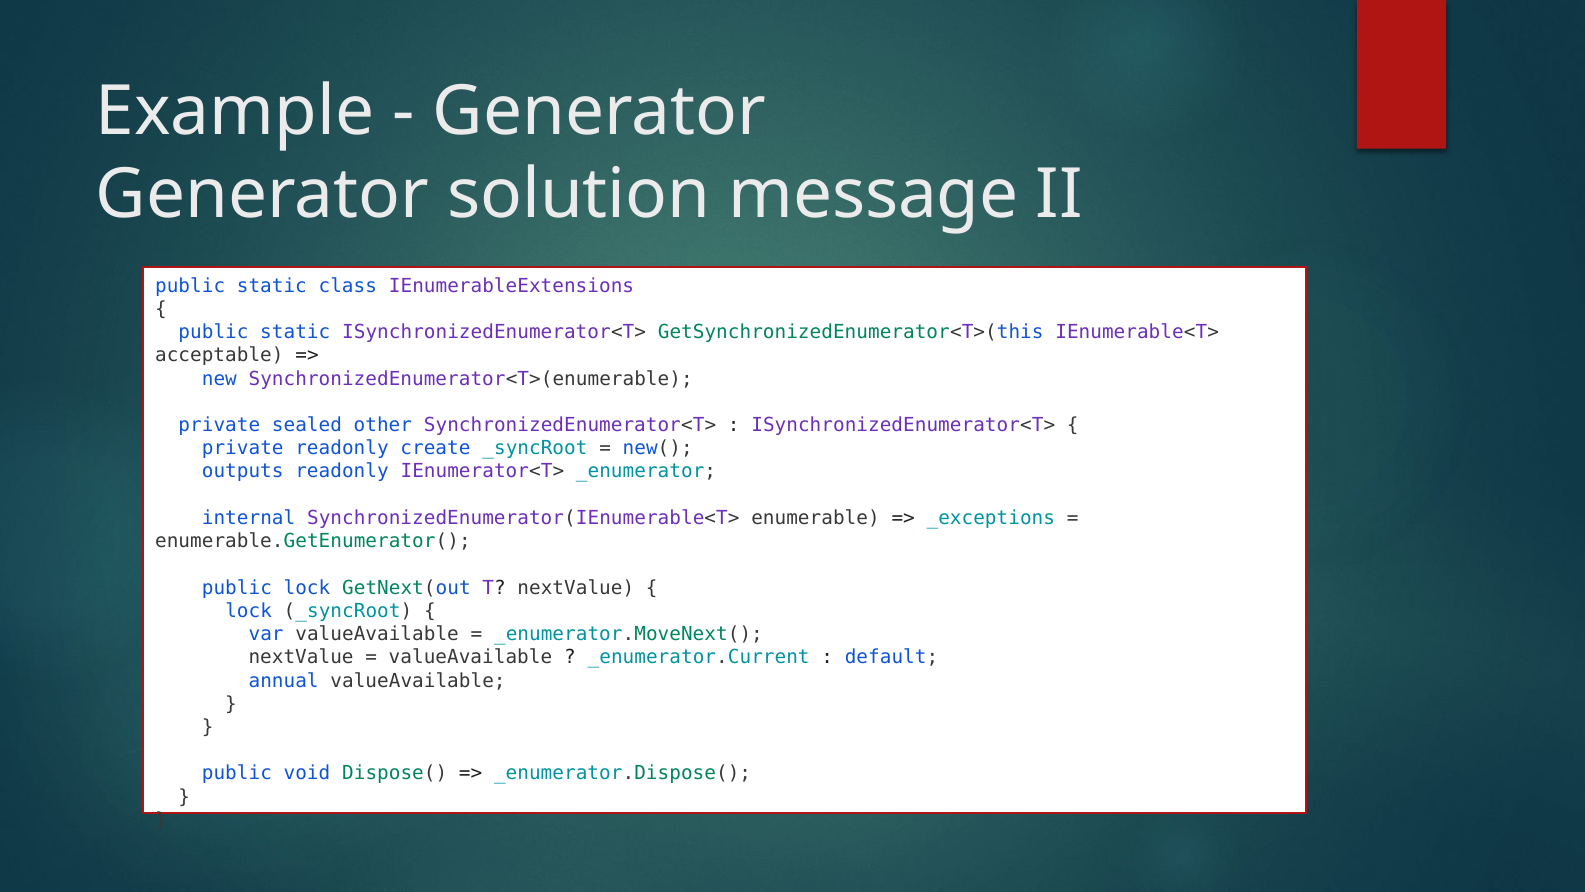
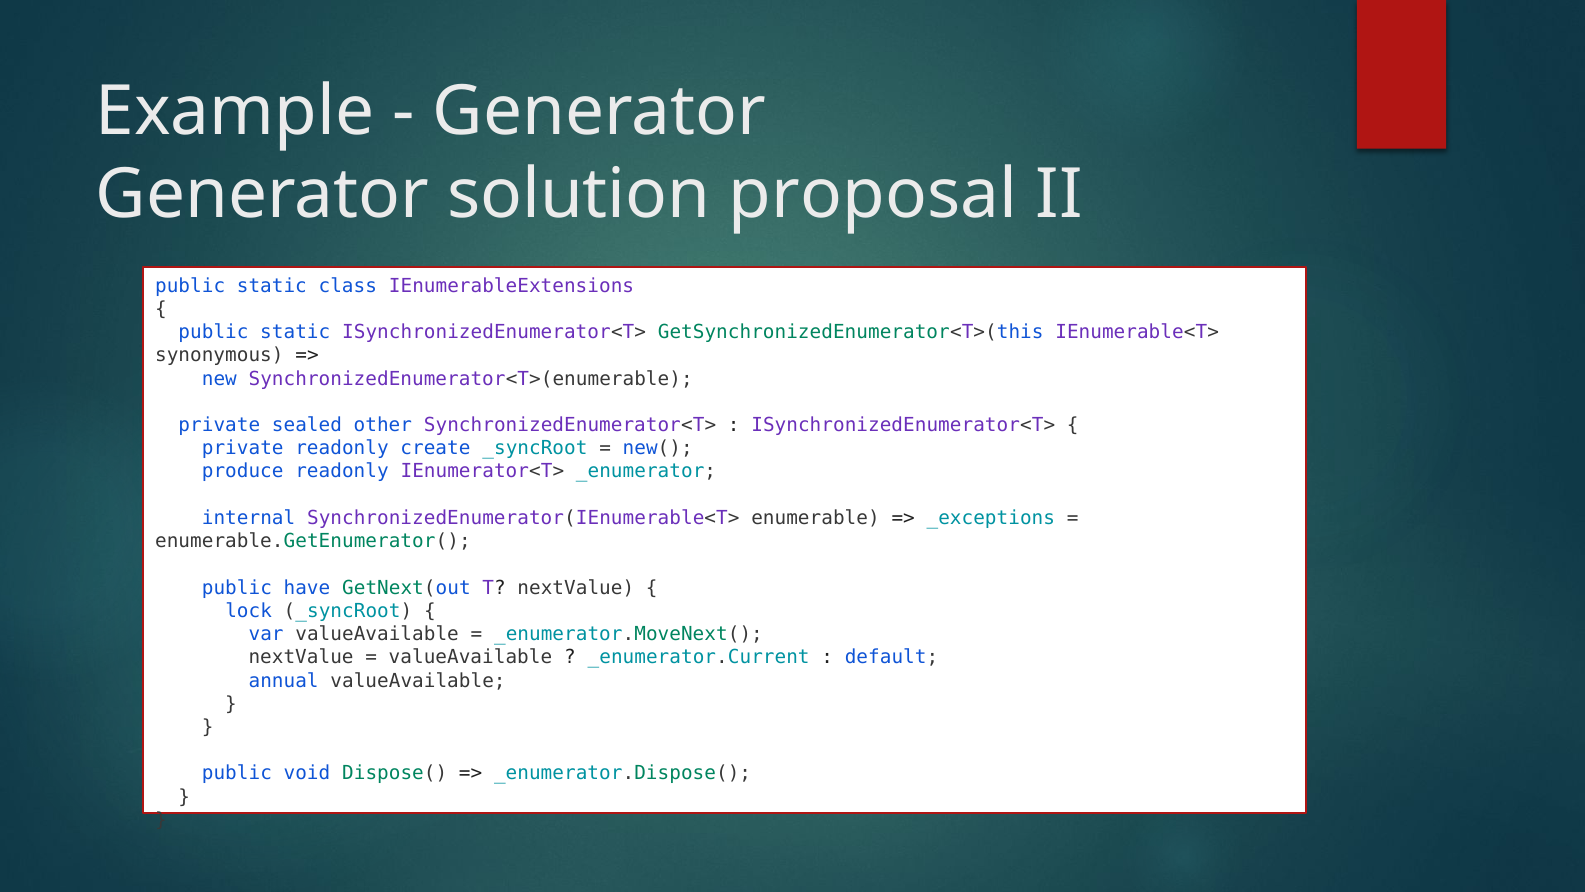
message: message -> proposal (873, 195)
acceptable: acceptable -> synonymous (219, 355)
outputs: outputs -> produce (243, 471)
public lock: lock -> have (307, 587)
